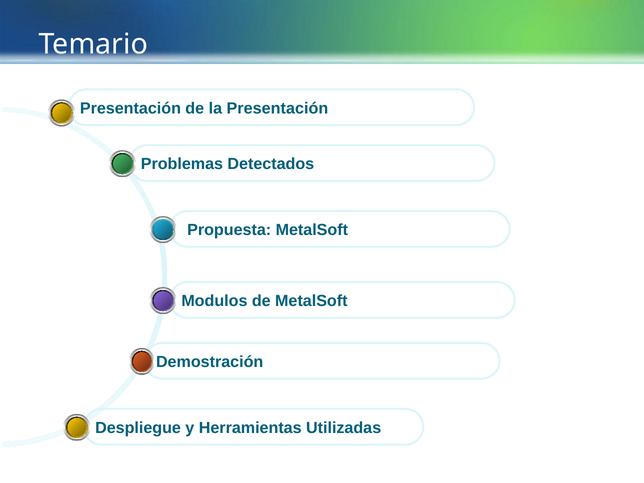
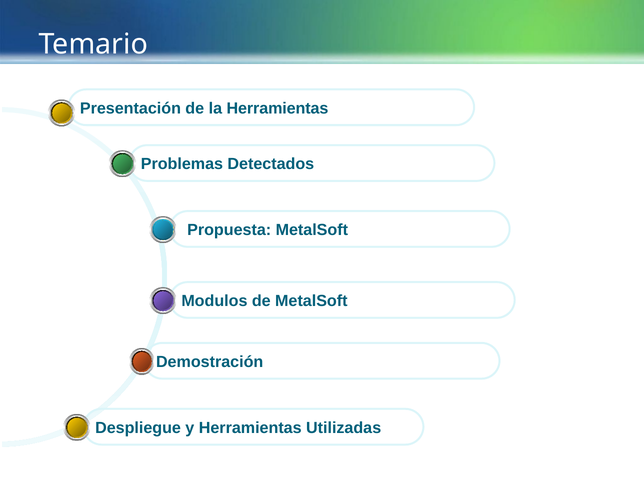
la Presentación: Presentación -> Herramientas (277, 108)
